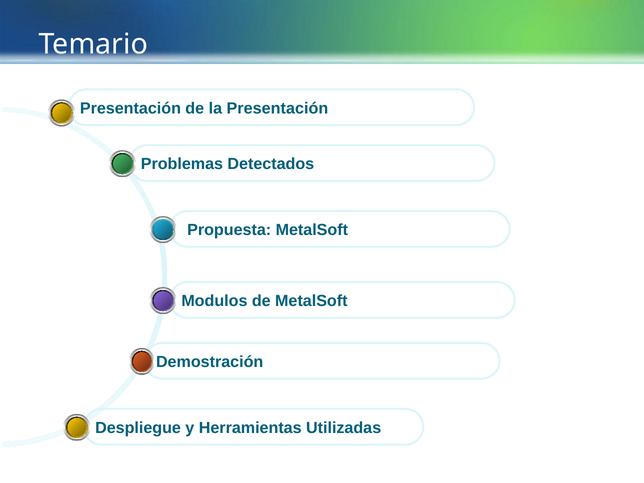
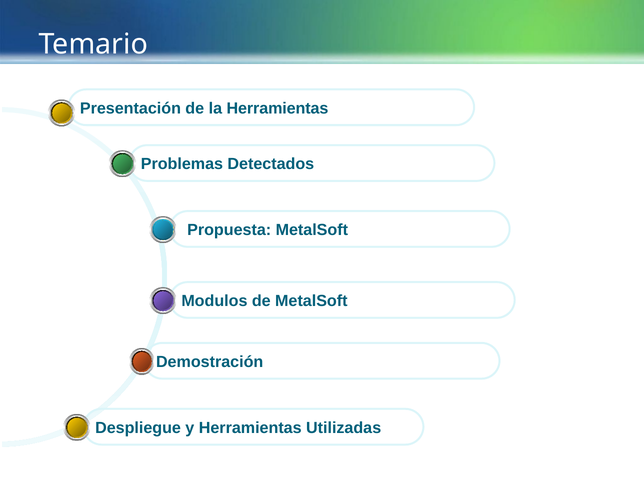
la Presentación: Presentación -> Herramientas (277, 108)
